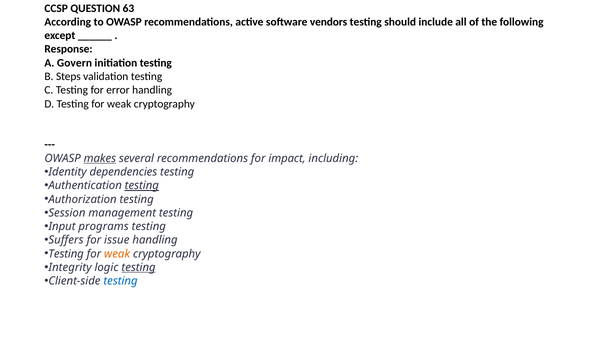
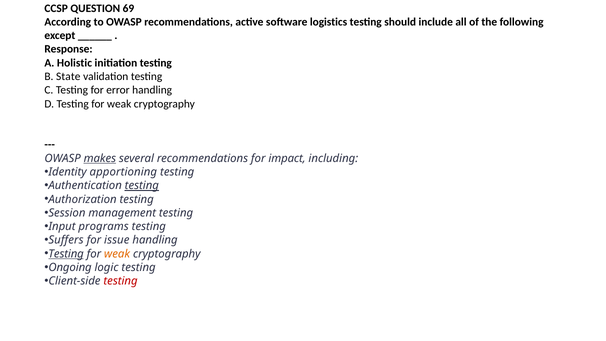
63: 63 -> 69 (128, 8)
vendors: vendors -> logistics (329, 22)
Govern: Govern -> Holistic (74, 63)
Steps: Steps -> State (68, 76)
dependencies: dependencies -> apportioning (123, 172)
Testing underline: none -> present (66, 254)
Integrity: Integrity -> Ongoing (70, 267)
testing underline: present -> none (139, 267)
testing colour: blue -> red (121, 281)
